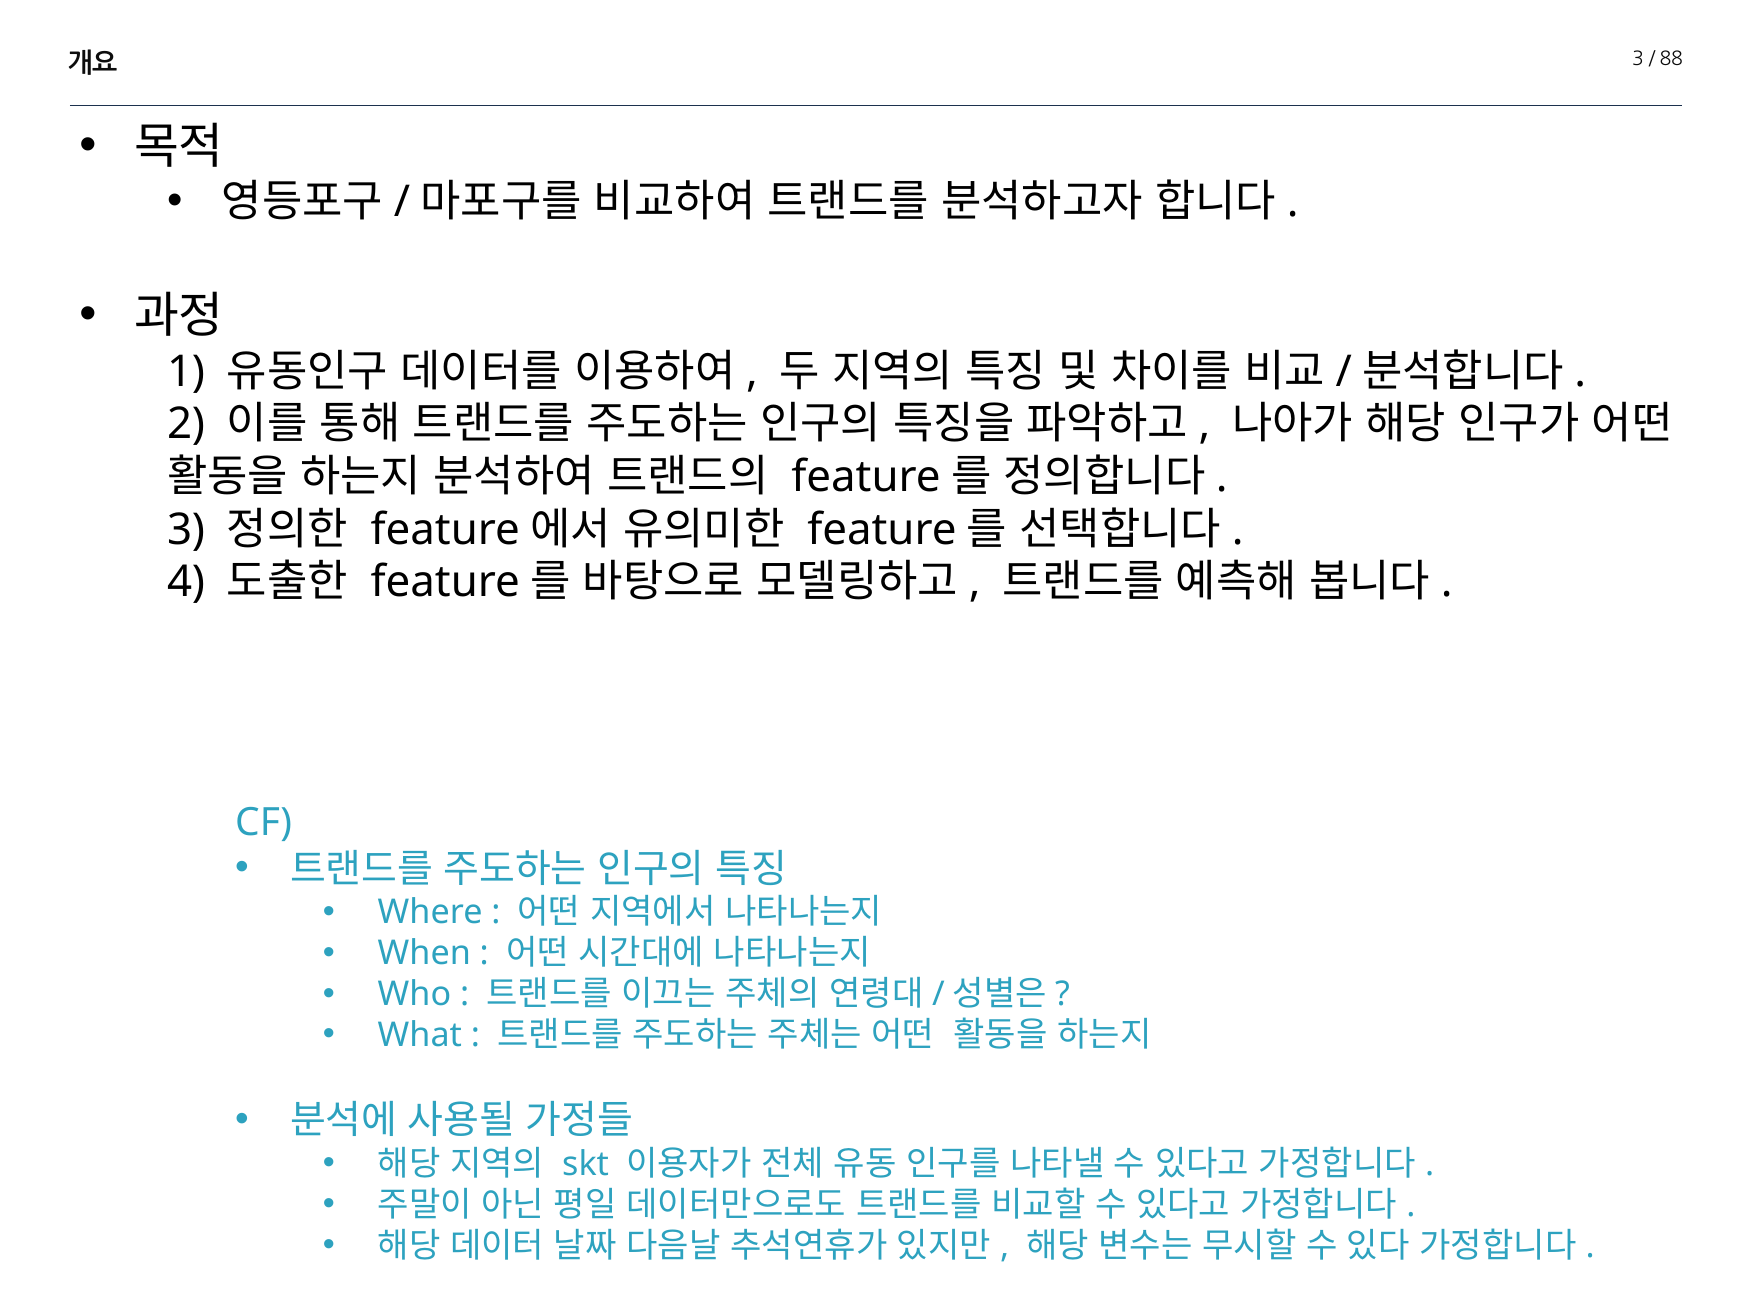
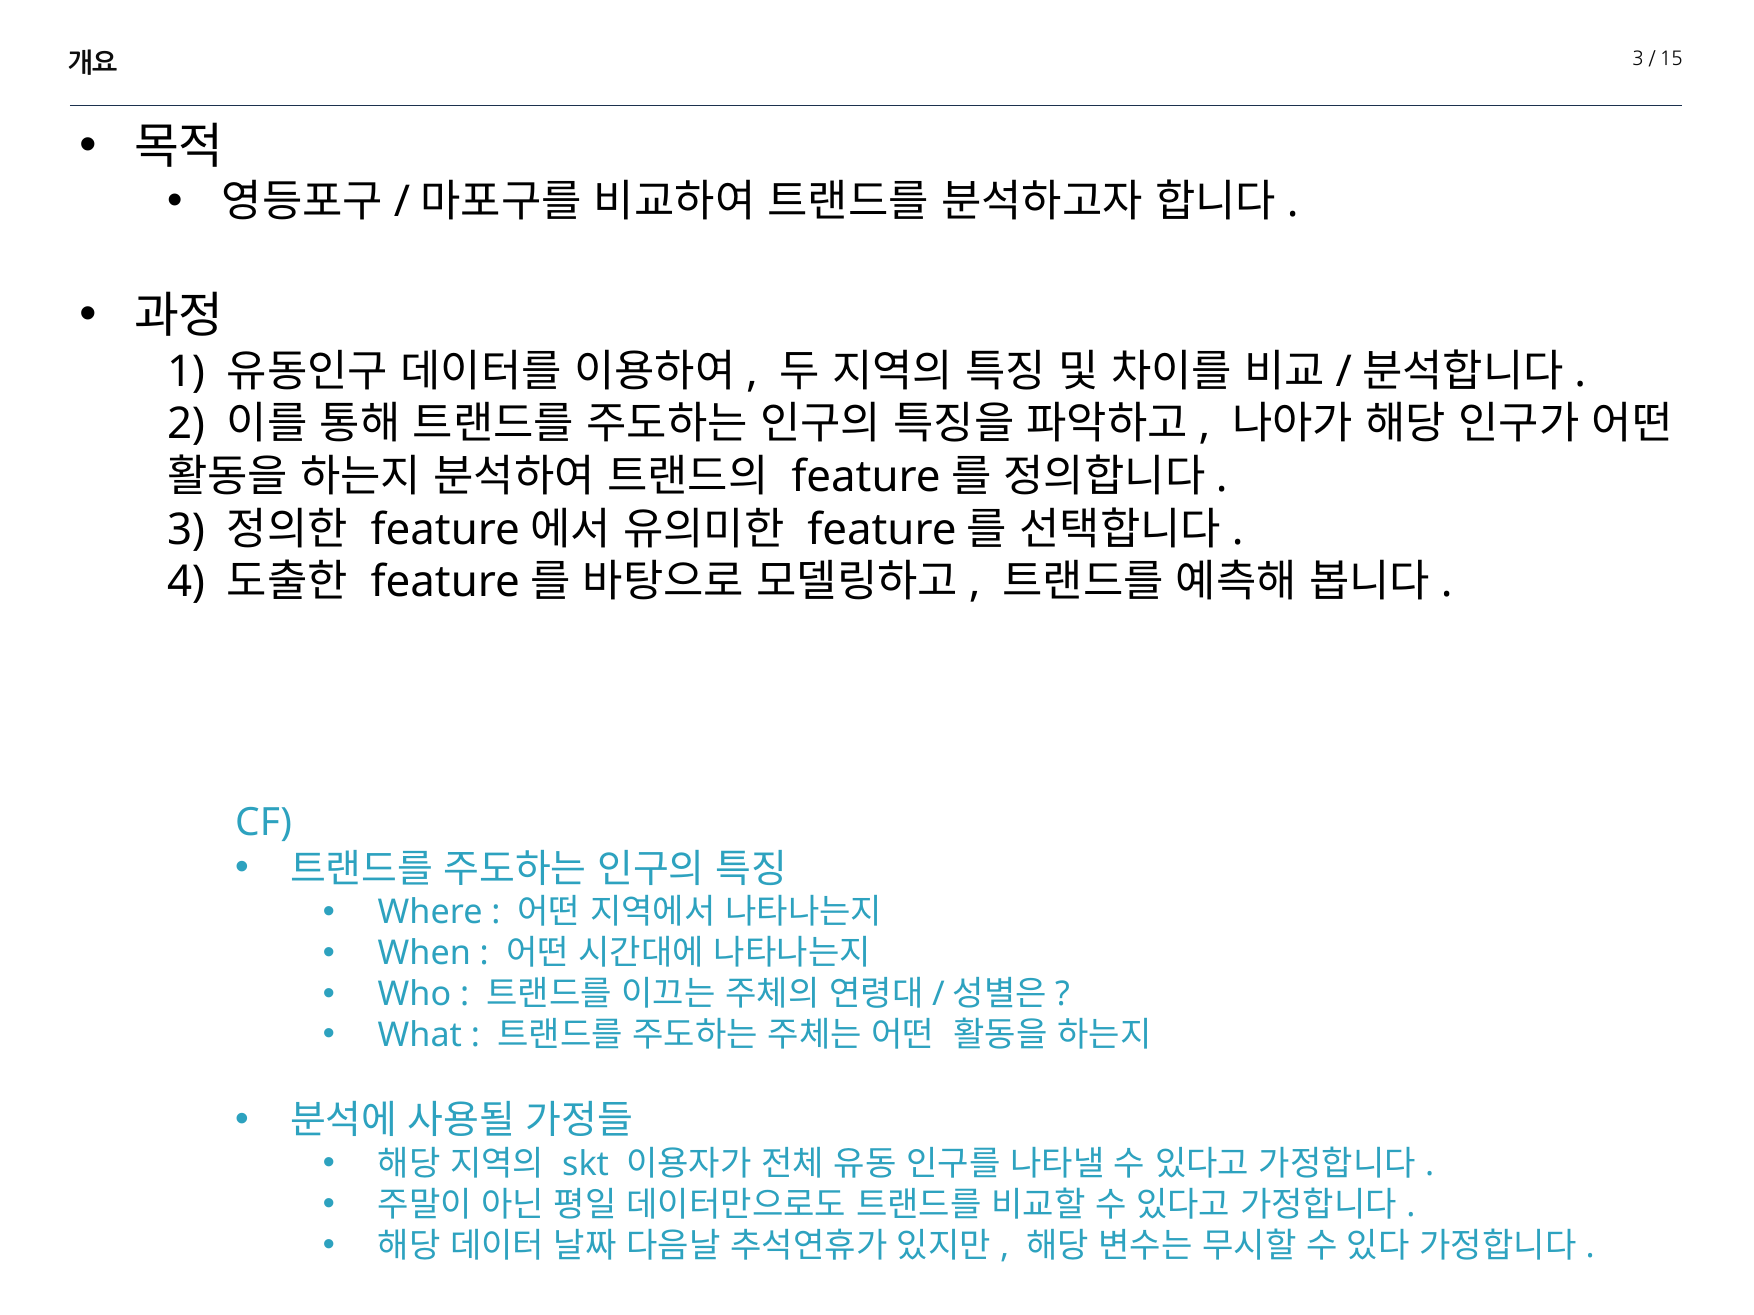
88: 88 -> 15 (1671, 59)
